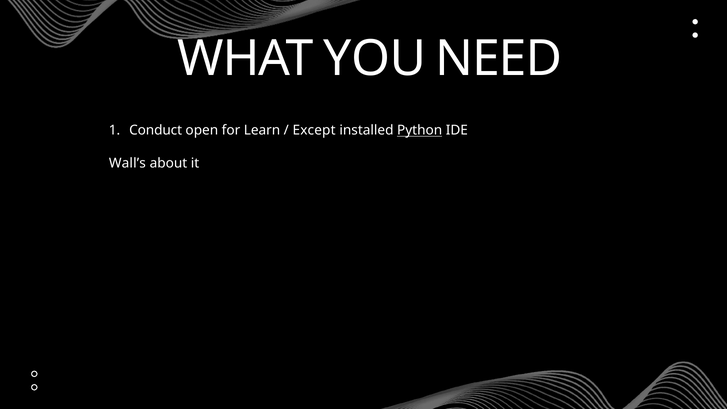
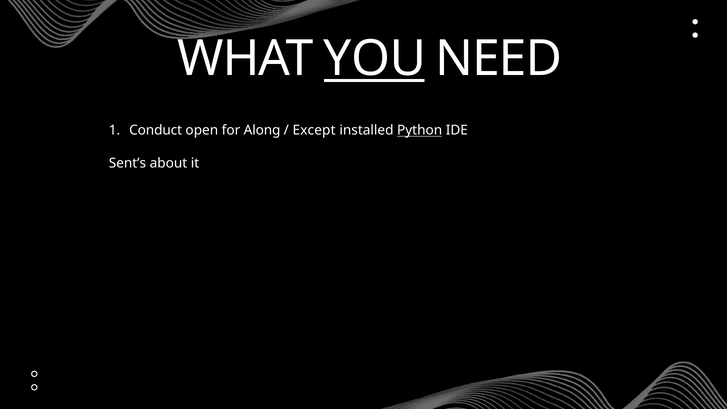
YOU underline: none -> present (375, 59)
Learn: Learn -> Along (262, 130)
Wall’s: Wall’s -> Sent’s (127, 163)
